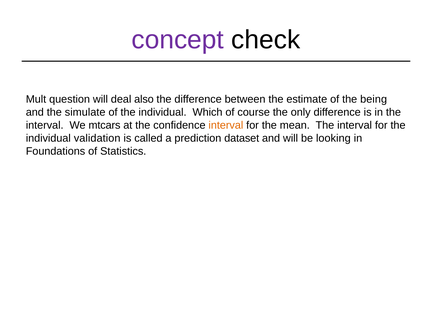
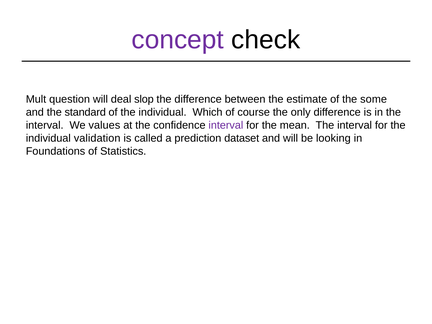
also: also -> slop (144, 99)
being: being -> some (374, 99)
simulate: simulate -> standard (85, 112)
mtcars: mtcars -> values (104, 125)
interval colour: orange -> purple (226, 125)
